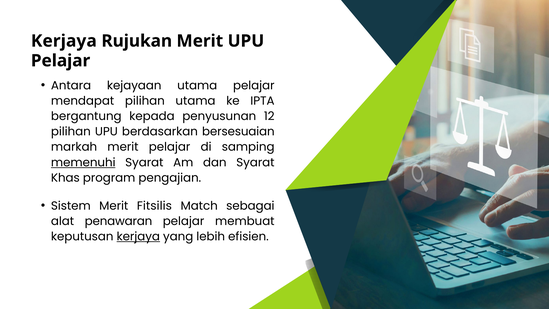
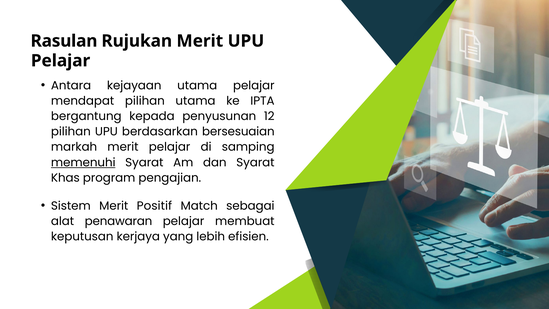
Kerjaya: Kerjaya -> Rasulan (64, 41)
Fitsilis: Fitsilis -> Positif (154, 206)
kerjaya underline: present -> none (138, 236)
